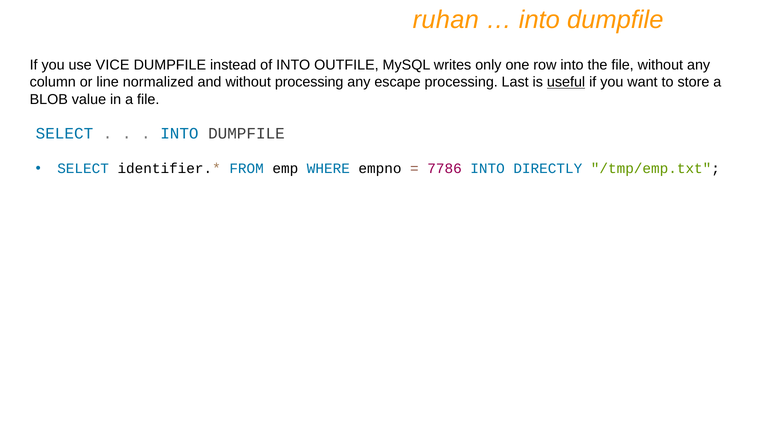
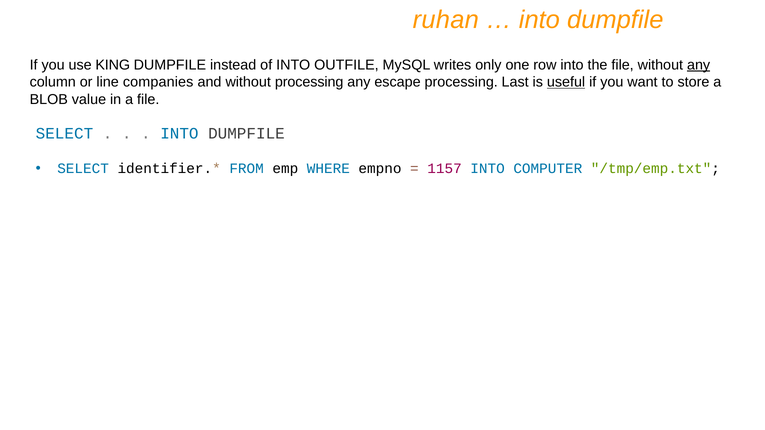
VICE: VICE -> KING (113, 65)
any underline: none -> present (699, 65)
normalized: normalized -> companies (158, 82)
7786: 7786 -> 1157 (445, 169)
DIRECTLY: DIRECTLY -> COMPUTER (548, 169)
